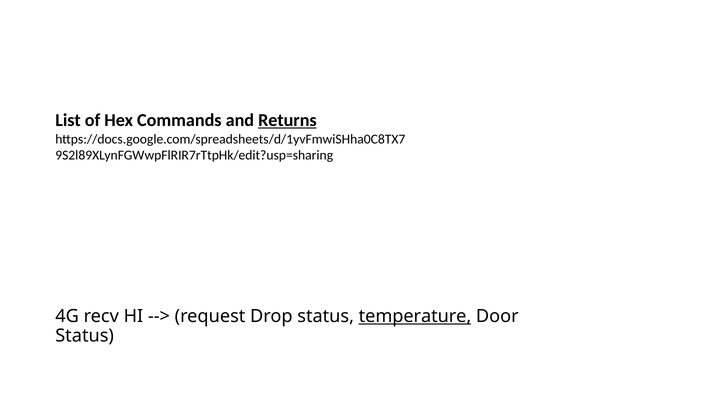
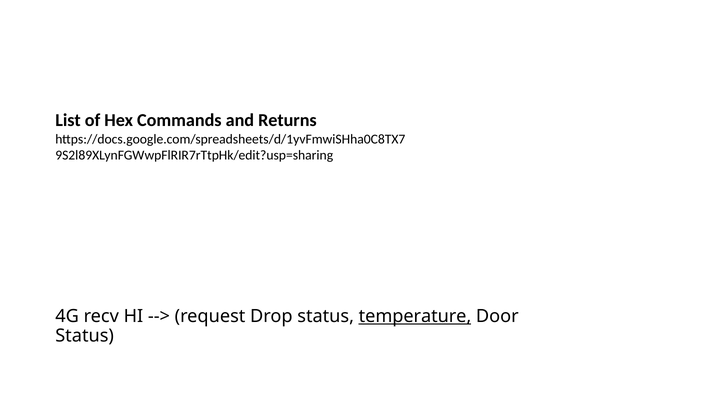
Returns underline: present -> none (287, 120)
